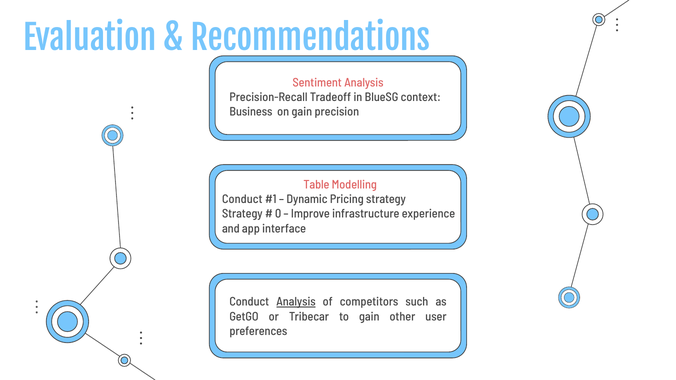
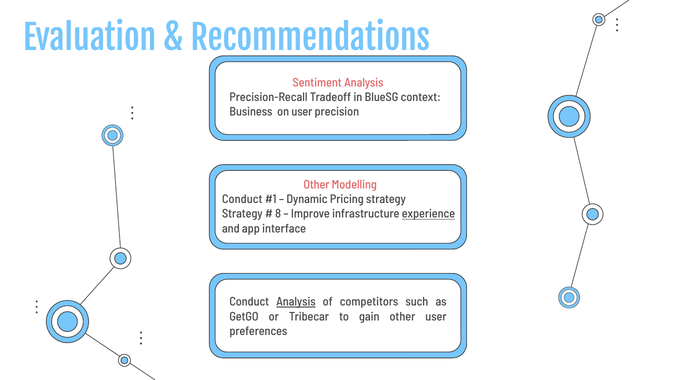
on gain: gain -> user (302, 112)
Table: Table -> Other (316, 185)
0: 0 -> 8 (278, 214)
experience underline: none -> present (428, 214)
